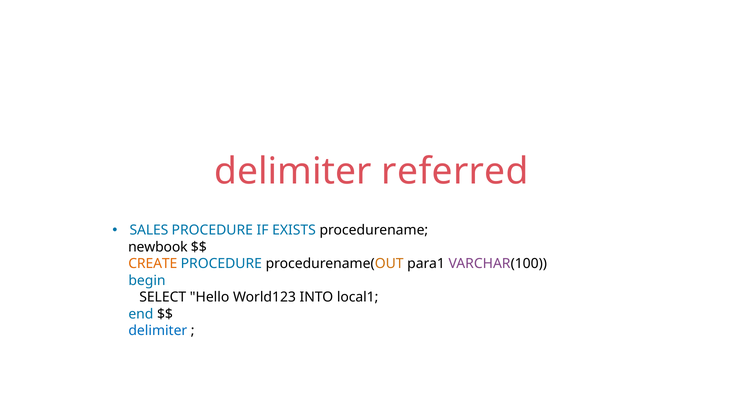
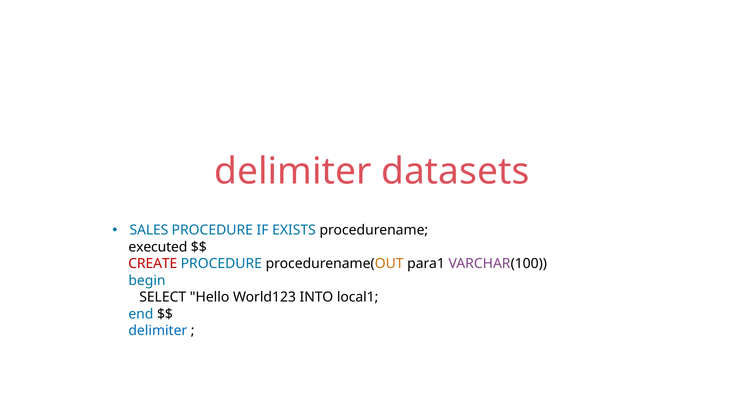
referred: referred -> datasets (455, 172)
newbook: newbook -> executed (158, 247)
CREATE colour: orange -> red (153, 264)
